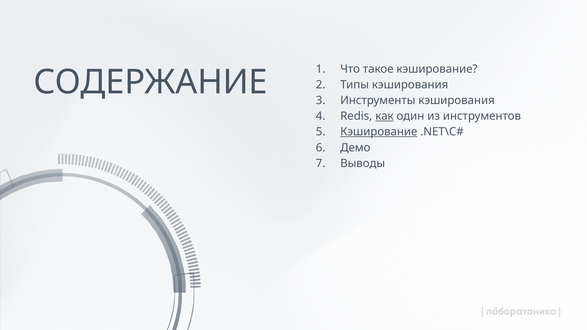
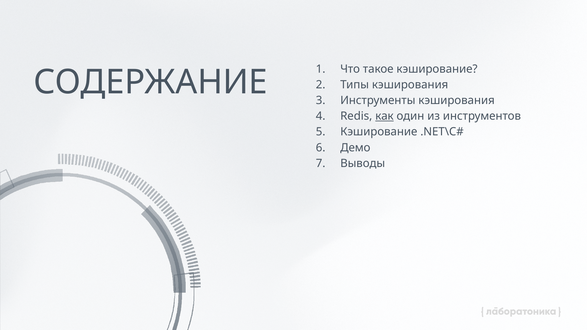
Кэширование underline: present -> none (379, 132)
